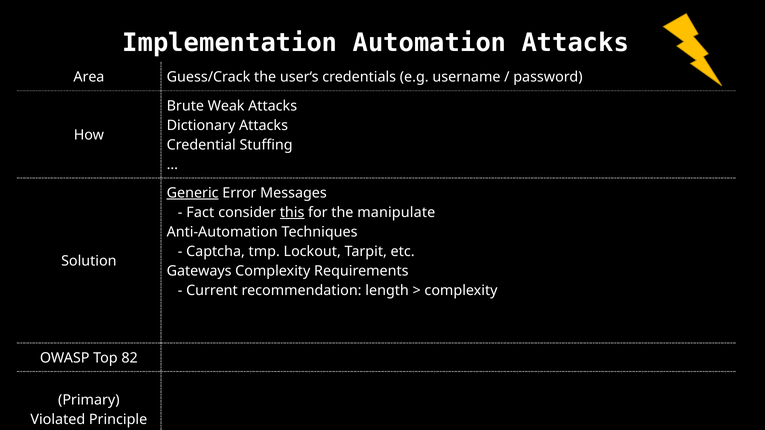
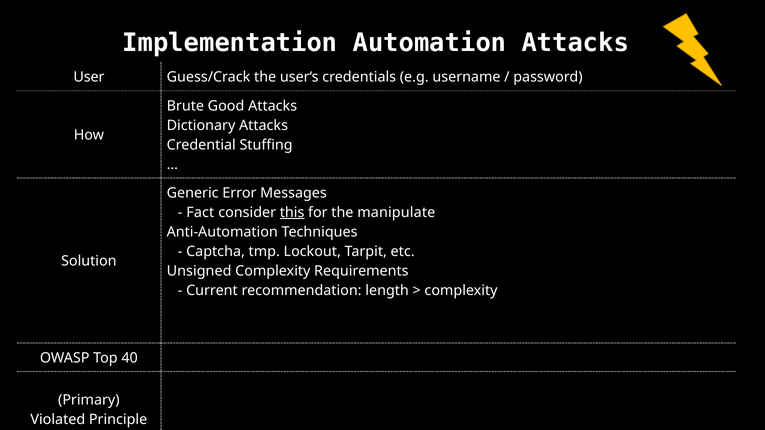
Area: Area -> User (89, 77)
Weak: Weak -> Good (226, 106)
Generic underline: present -> none (193, 193)
Gateways: Gateways -> Unsigned (199, 271)
82: 82 -> 40 (130, 358)
